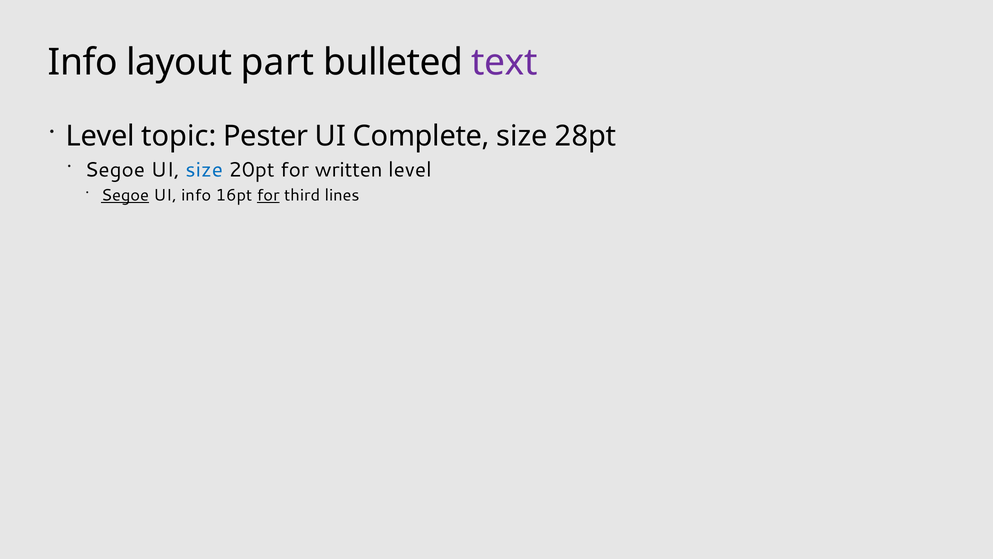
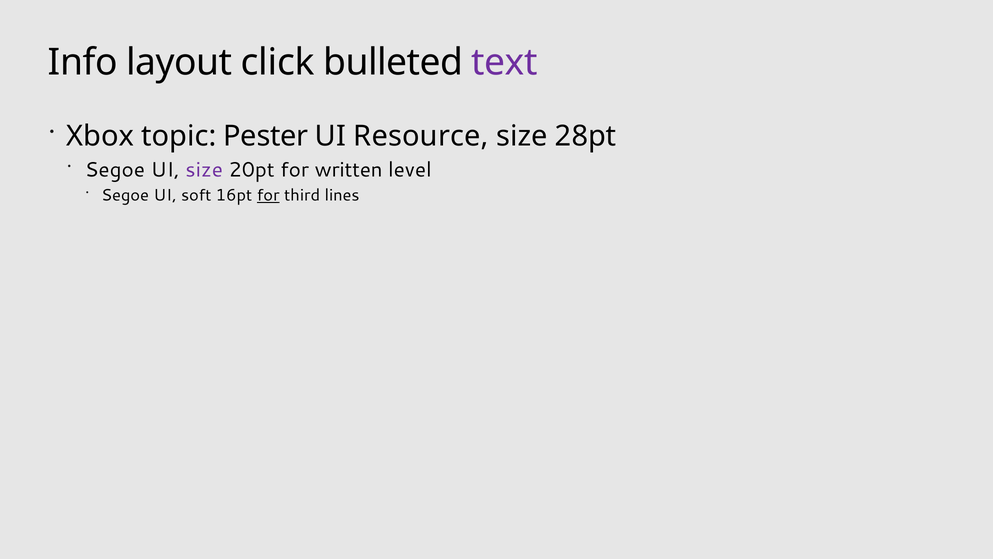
part: part -> click (278, 62)
Level: Level -> Xbox (100, 136)
Complete: Complete -> Resource (421, 136)
size colour: blue -> purple (204, 170)
Segoe underline: present -> none (125, 195)
UI info: info -> soft (196, 195)
